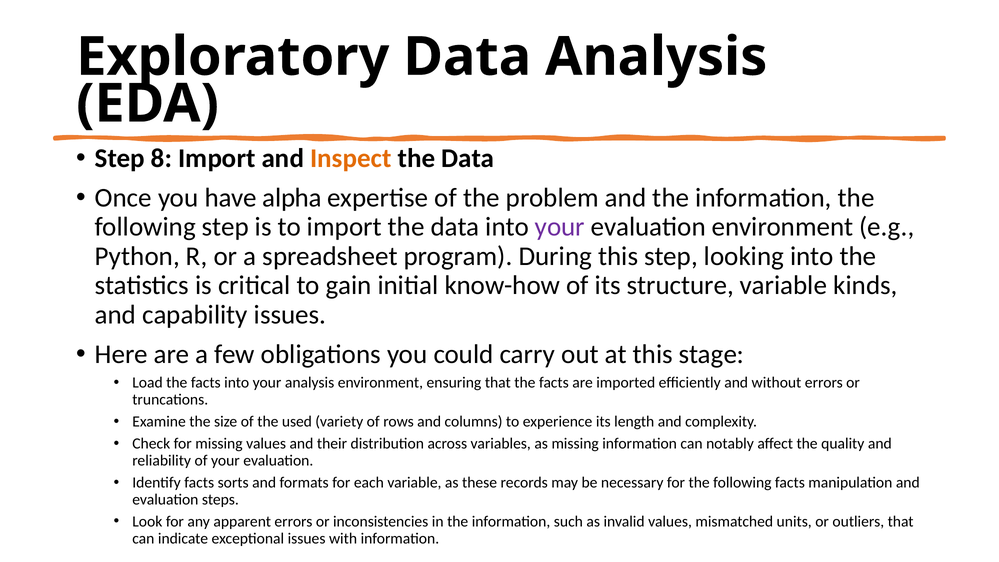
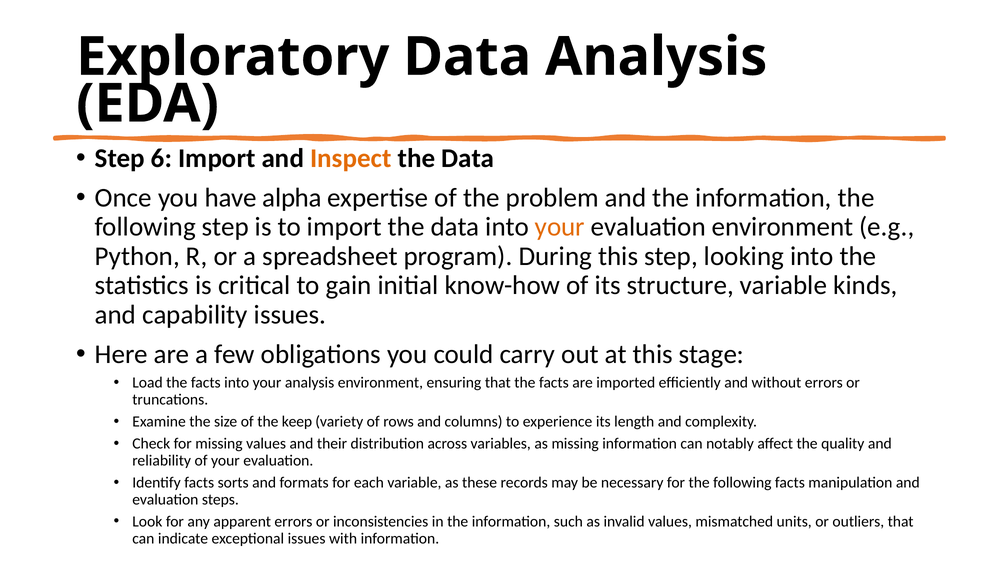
8: 8 -> 6 (162, 158)
your colour: purple -> orange (560, 227)
used: used -> keep (297, 421)
